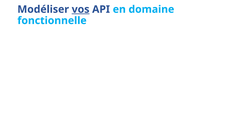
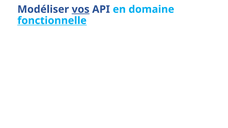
fonctionnelle underline: none -> present (52, 21)
